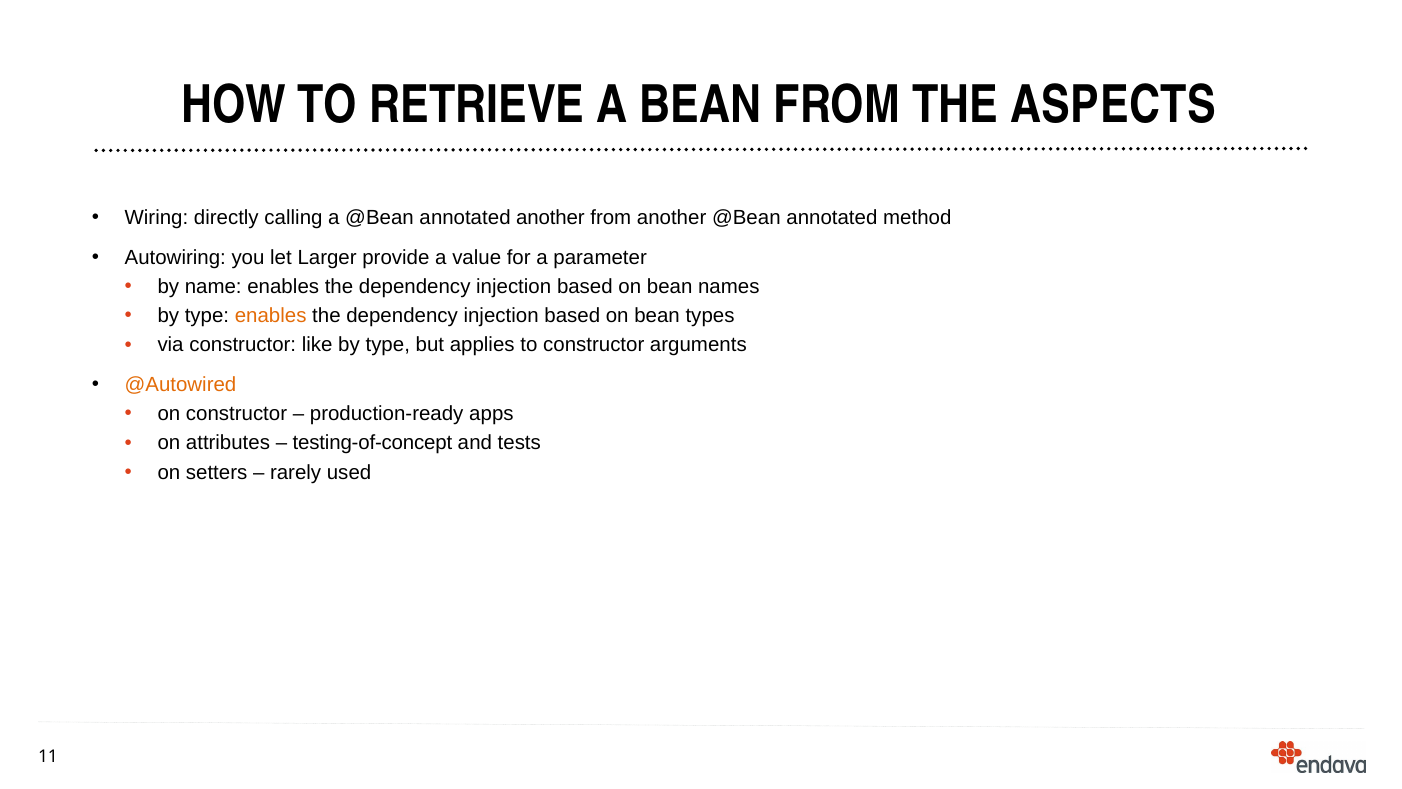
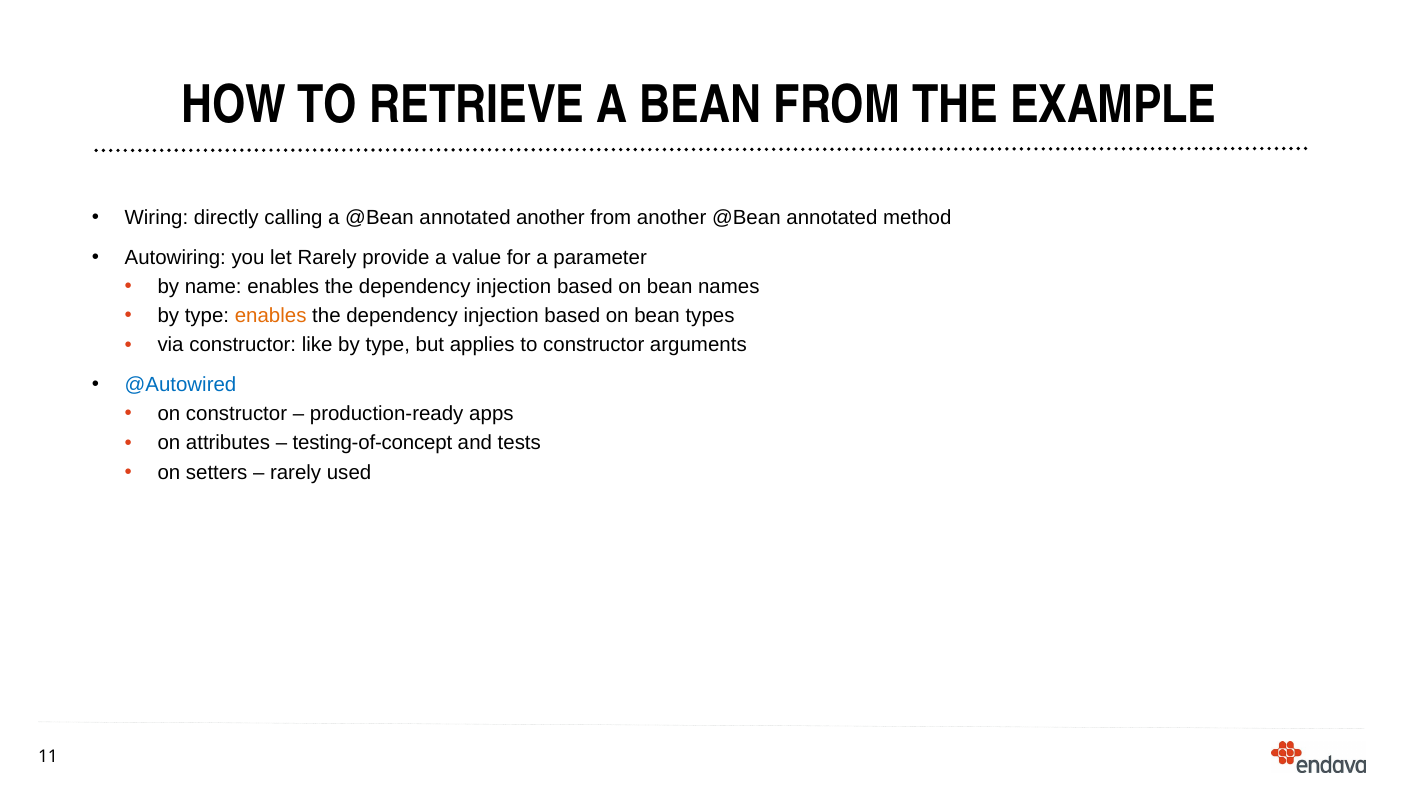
ASPECTS: ASPECTS -> EXAMPLE (1114, 105)
let Larger: Larger -> Rarely (327, 257)
@Autowired colour: orange -> blue (180, 385)
